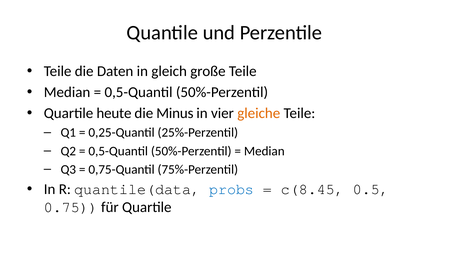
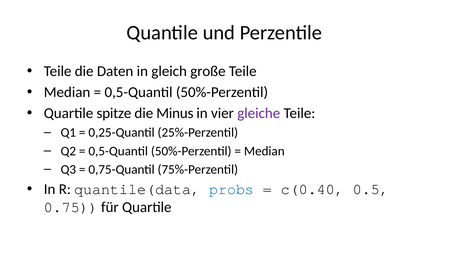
heute: heute -> spitze (114, 113)
gleiche colour: orange -> purple (259, 113)
c(8.45: c(8.45 -> c(0.40 (312, 189)
